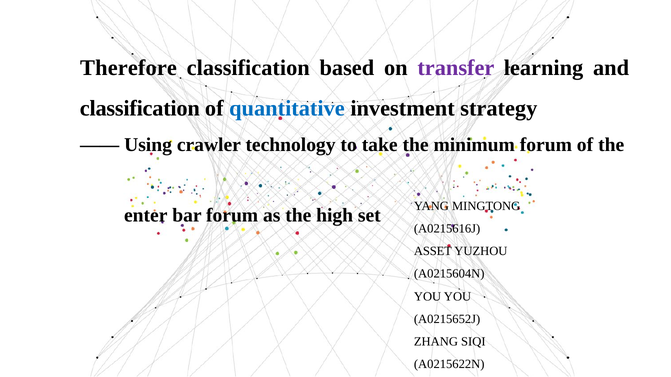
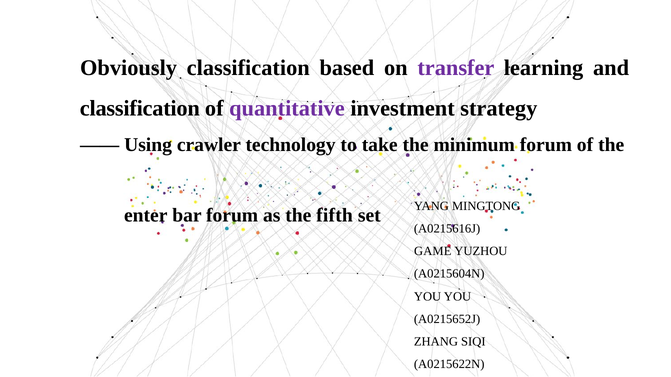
Therefore: Therefore -> Obviously (129, 68)
quantitative colour: blue -> purple (287, 108)
high: high -> fifth (335, 216)
ASSET: ASSET -> GAME (433, 251)
